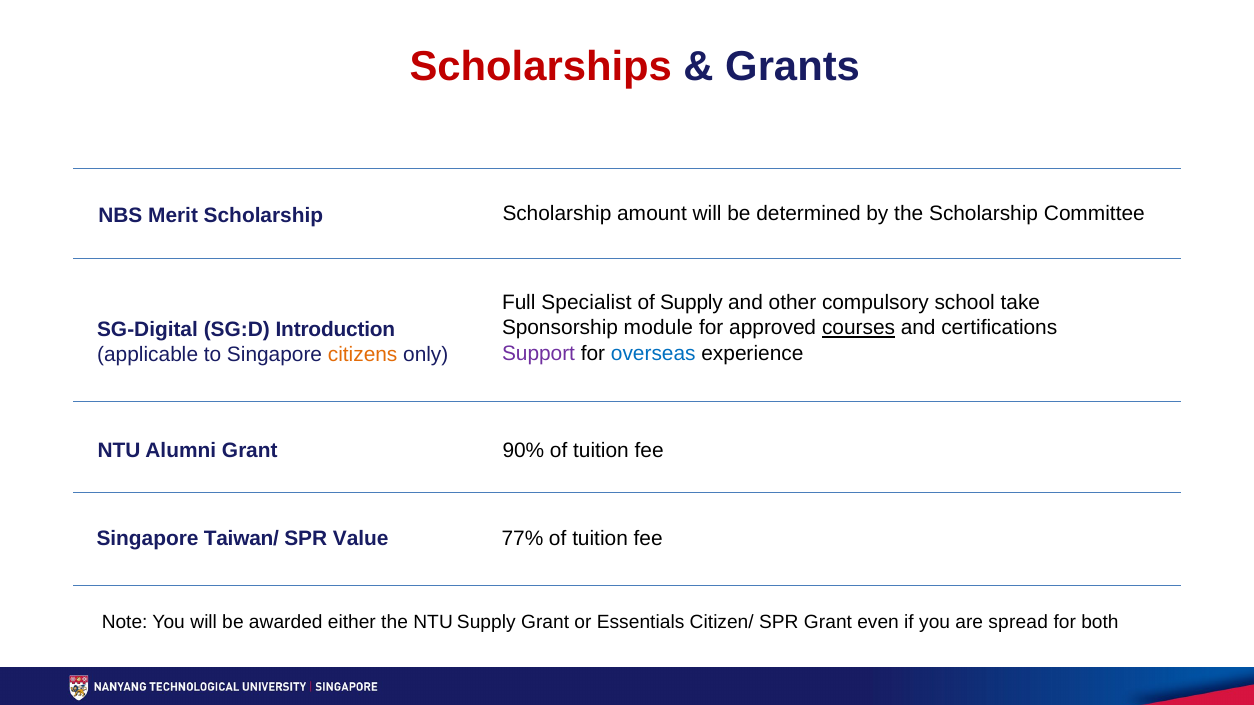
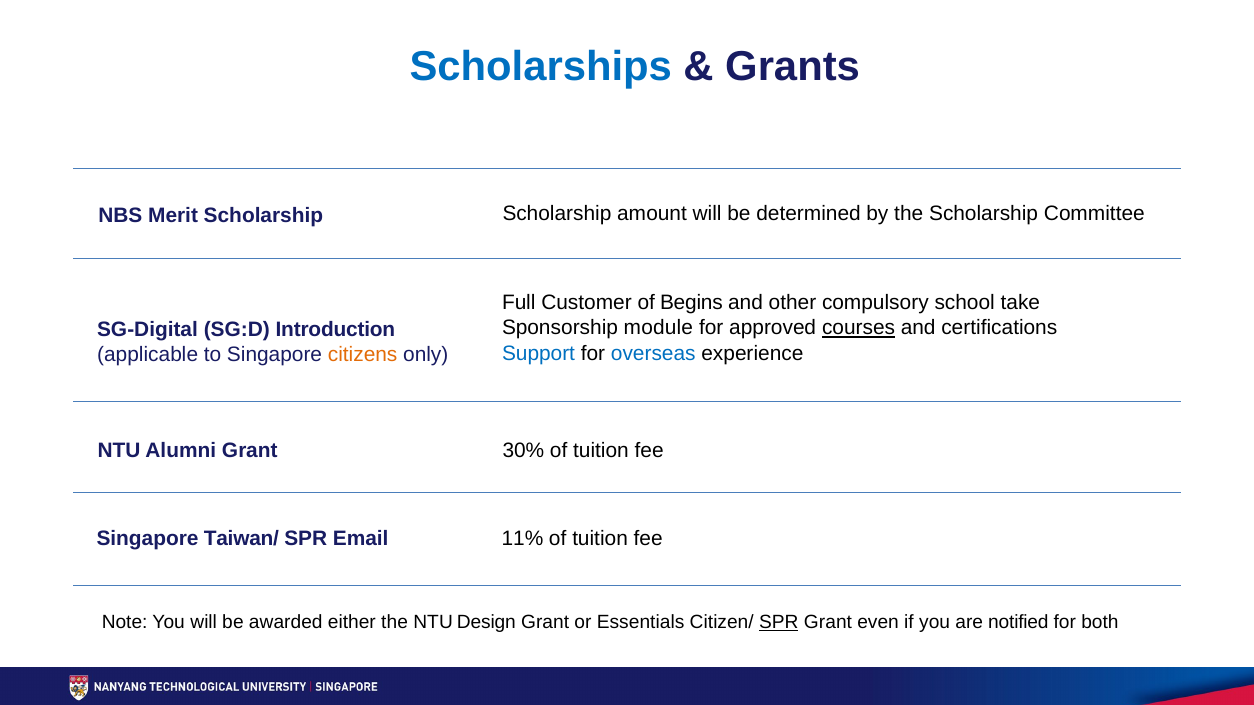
Scholarships colour: red -> blue (541, 67)
Specialist: Specialist -> Customer (587, 303)
of Supply: Supply -> Begins (691, 303)
Support colour: purple -> blue (539, 353)
90%: 90% -> 30% (523, 450)
Value: Value -> Email (361, 539)
77%: 77% -> 11% (522, 539)
NTU Supply: Supply -> Design (486, 623)
SPR underline: none -> present (779, 623)
spread: spread -> notified (1018, 623)
